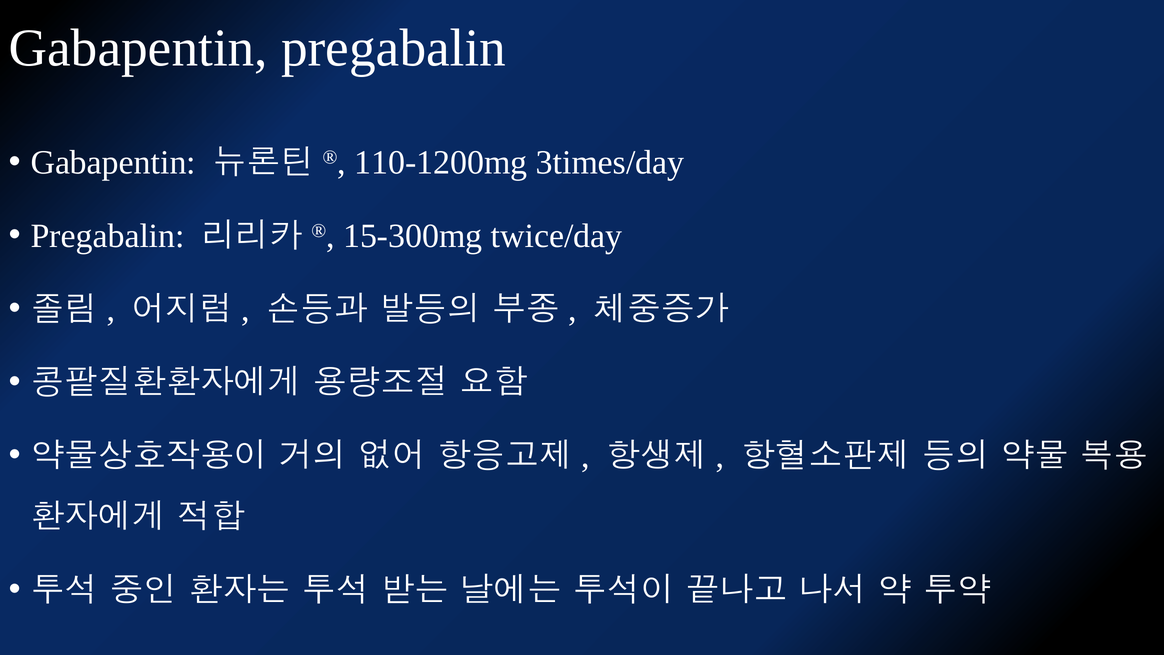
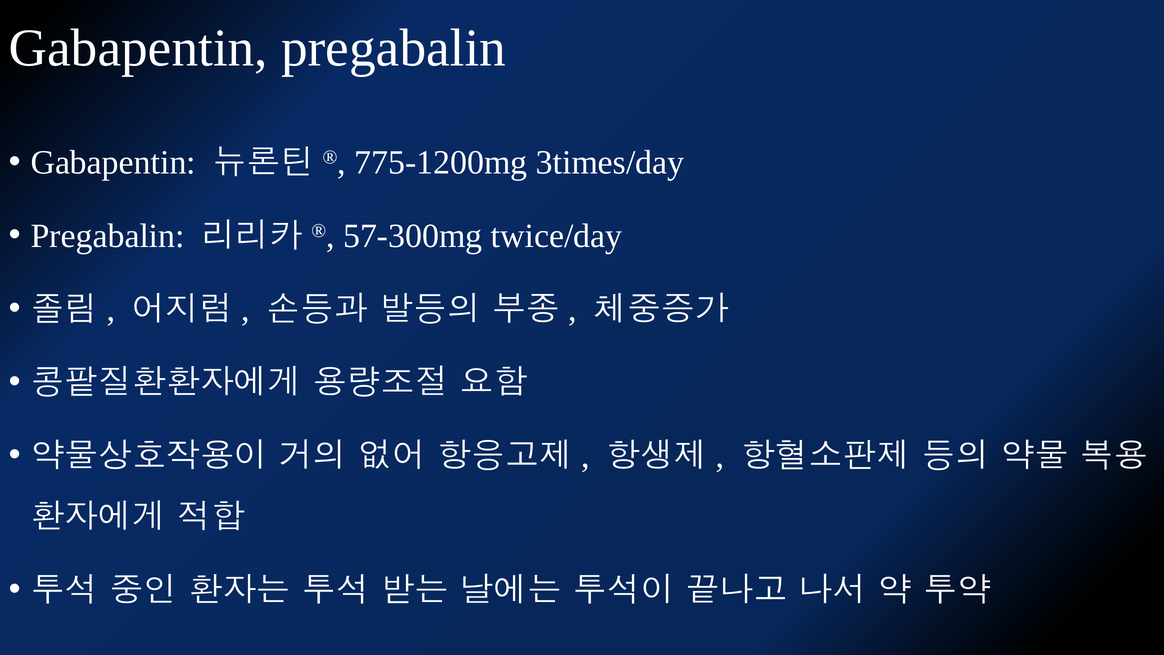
110-1200mg: 110-1200mg -> 775-1200mg (441, 163)
15-300mg: 15-300mg -> 57-300mg (413, 236)
